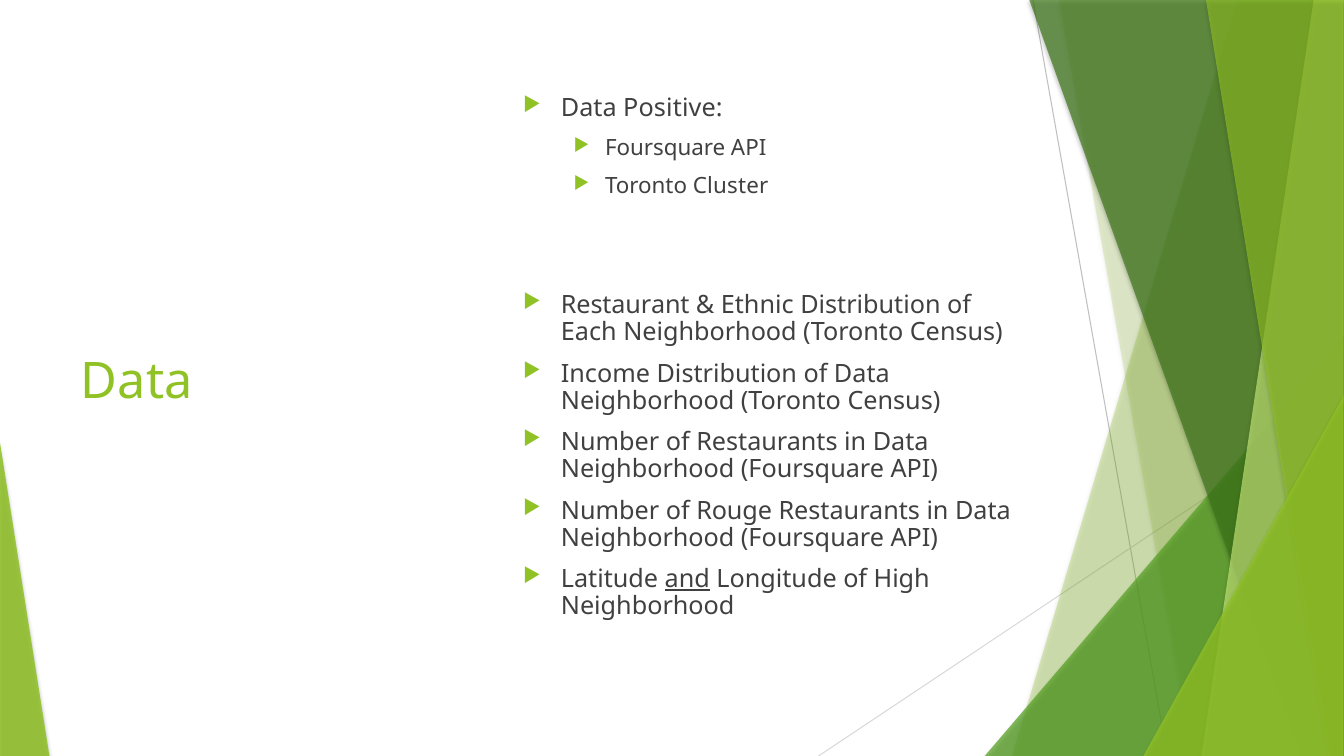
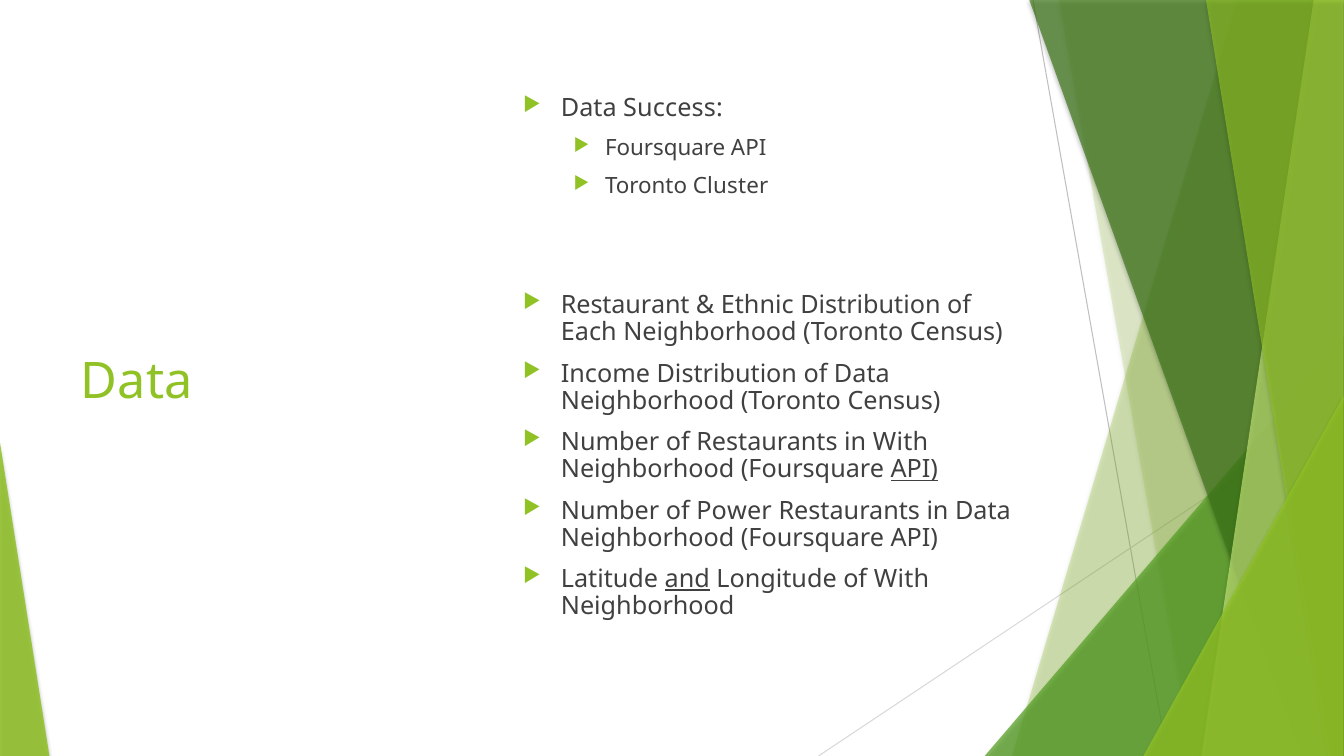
Positive: Positive -> Success (673, 108)
of Restaurants in Data: Data -> With (901, 442)
API underline: none -> present (914, 469)
Rouge: Rouge -> Power (734, 511)
of High: High -> With (902, 579)
